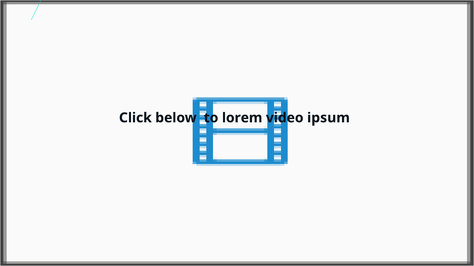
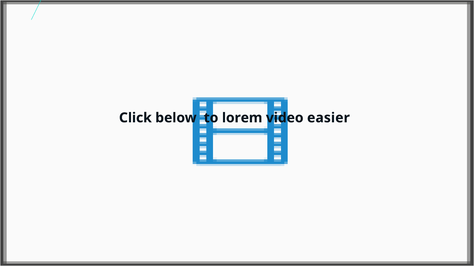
ipsum: ipsum -> easier (328, 118)
